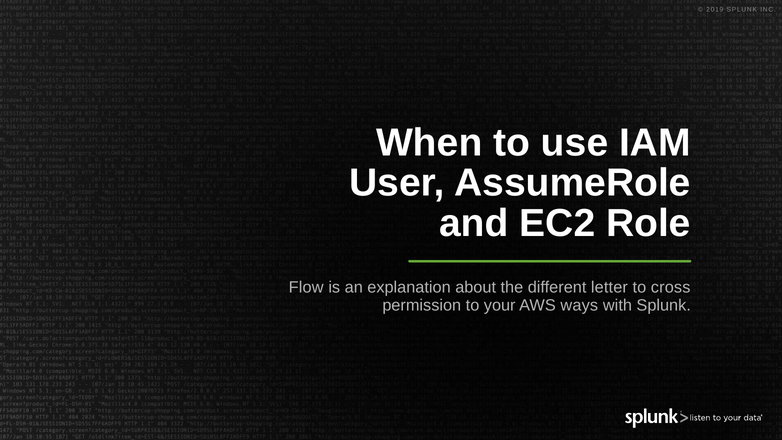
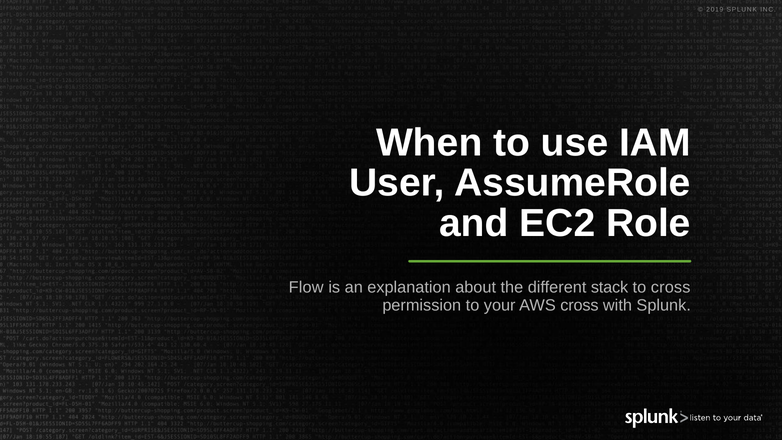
letter: letter -> stack (610, 287)
AWS ways: ways -> cross (579, 305)
